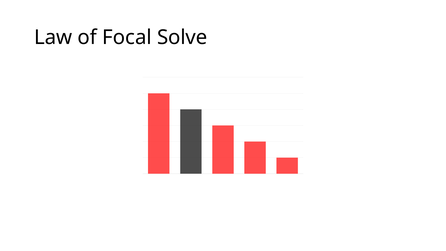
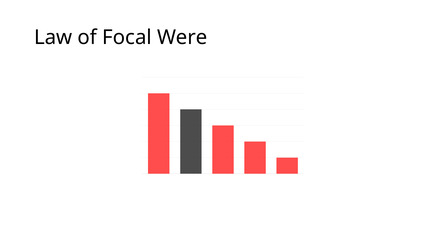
Solve: Solve -> Were (182, 37)
